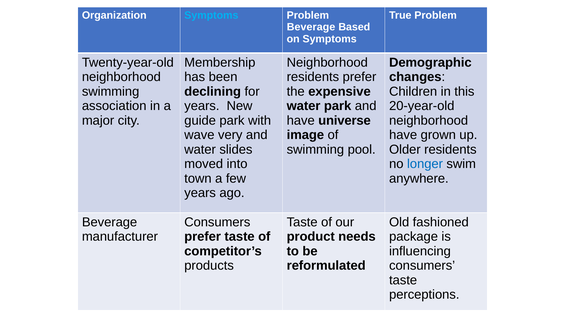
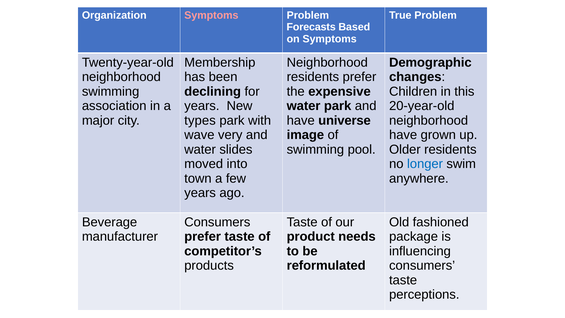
Symptoms colour: light blue -> pink (211, 15)
Beverage: Beverage -> Forecasts (311, 27)
guide: guide -> types (200, 120)
